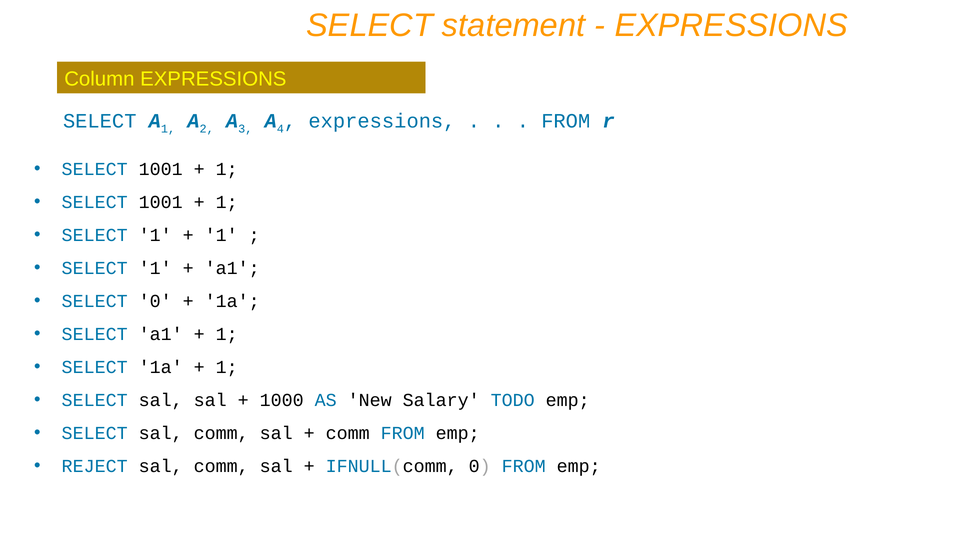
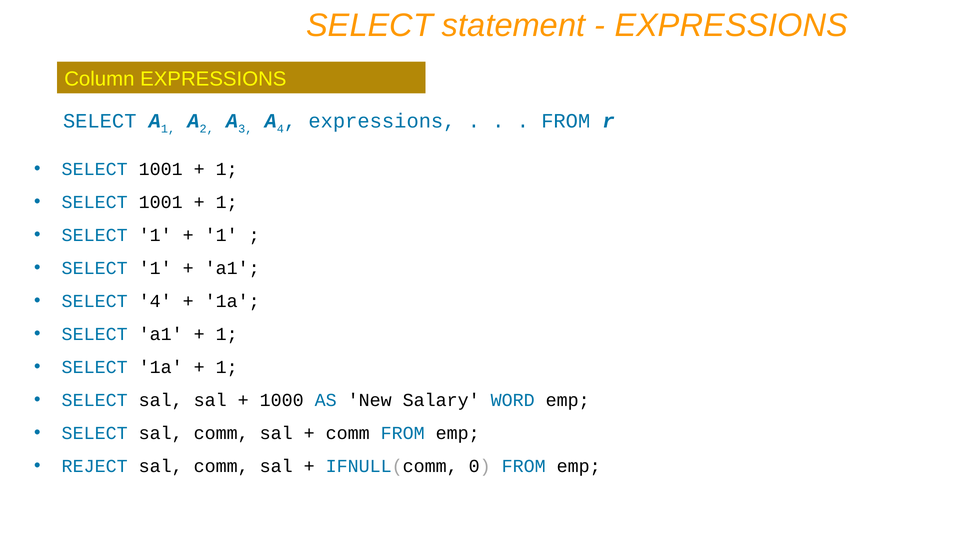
SELECT 0: 0 -> 4 (155, 301)
TODO: TODO -> WORD (513, 400)
